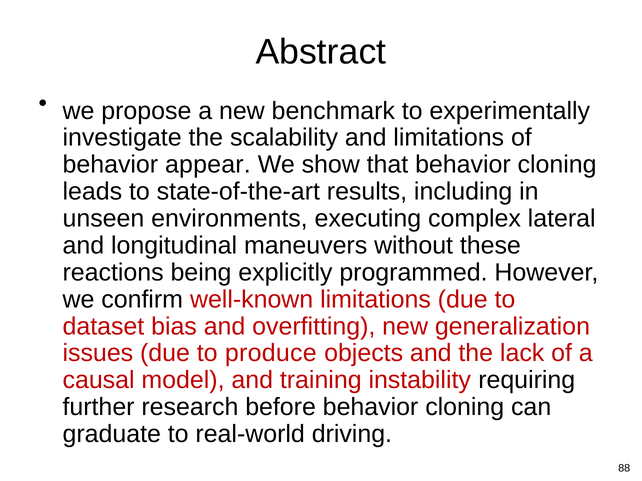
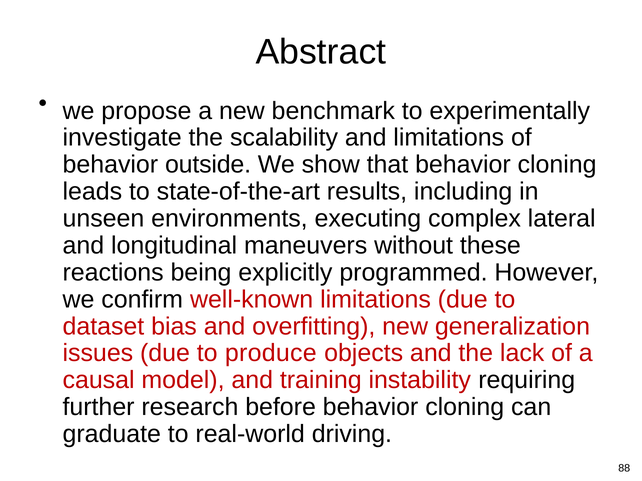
appear: appear -> outside (208, 165)
